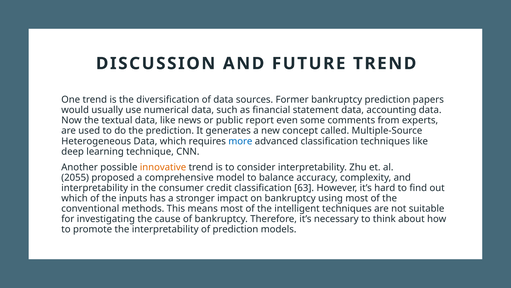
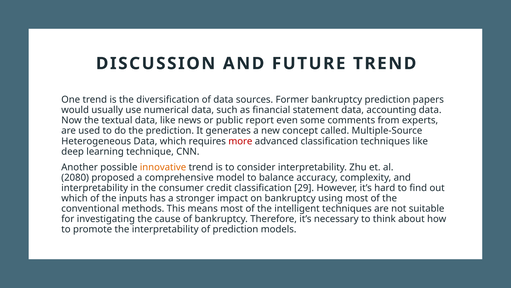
more colour: blue -> red (240, 141)
2055: 2055 -> 2080 (75, 177)
63: 63 -> 29 (304, 188)
